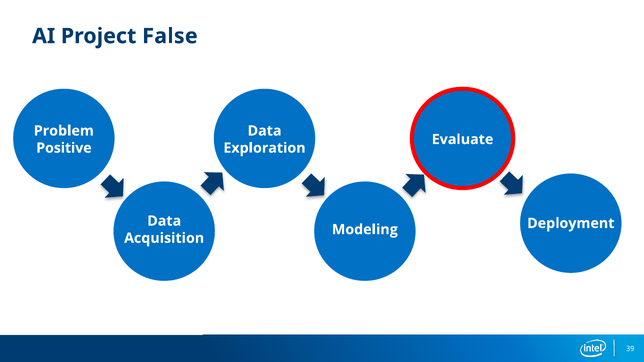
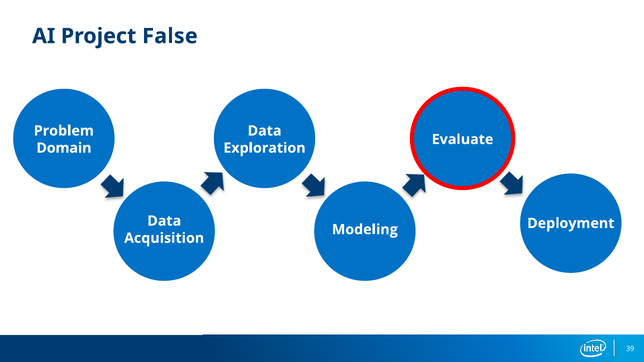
Positive: Positive -> Domain (64, 148)
